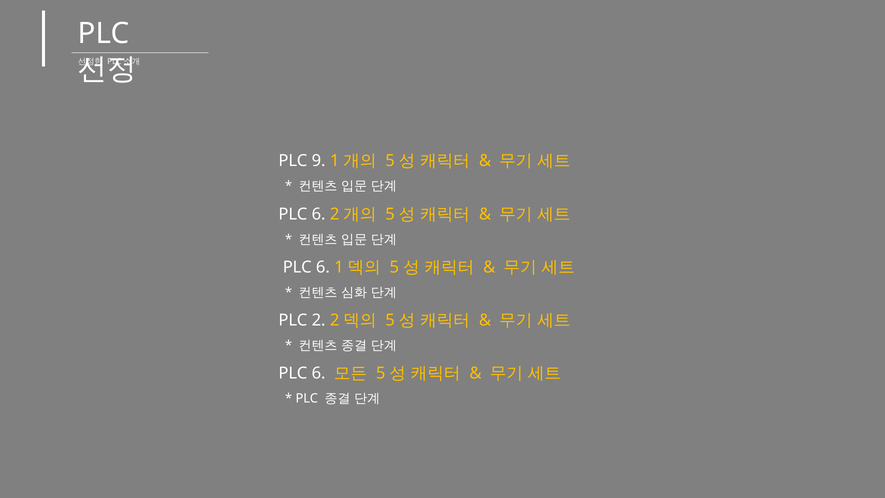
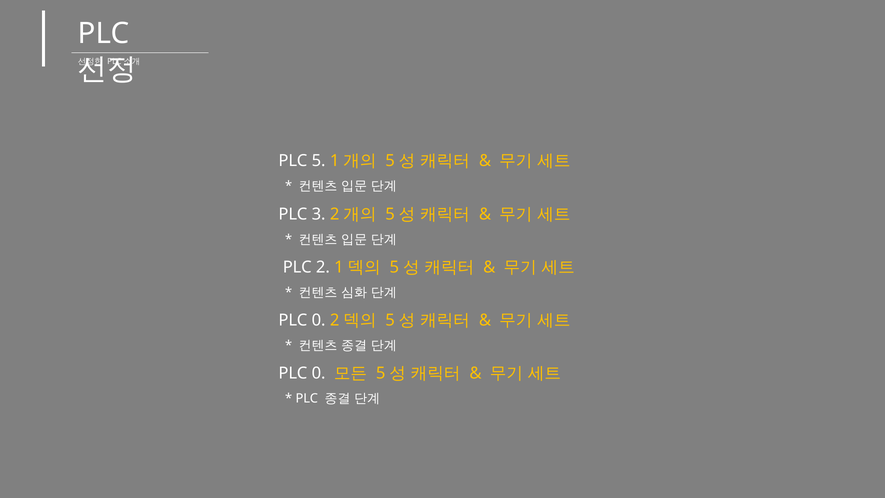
9: 9 -> 5 (319, 161)
6: 6 -> 3 (319, 214)
6: 6 -> 2 (323, 267)
2: 2 -> 0 (319, 320)
6: 6 -> 0 (319, 373)
